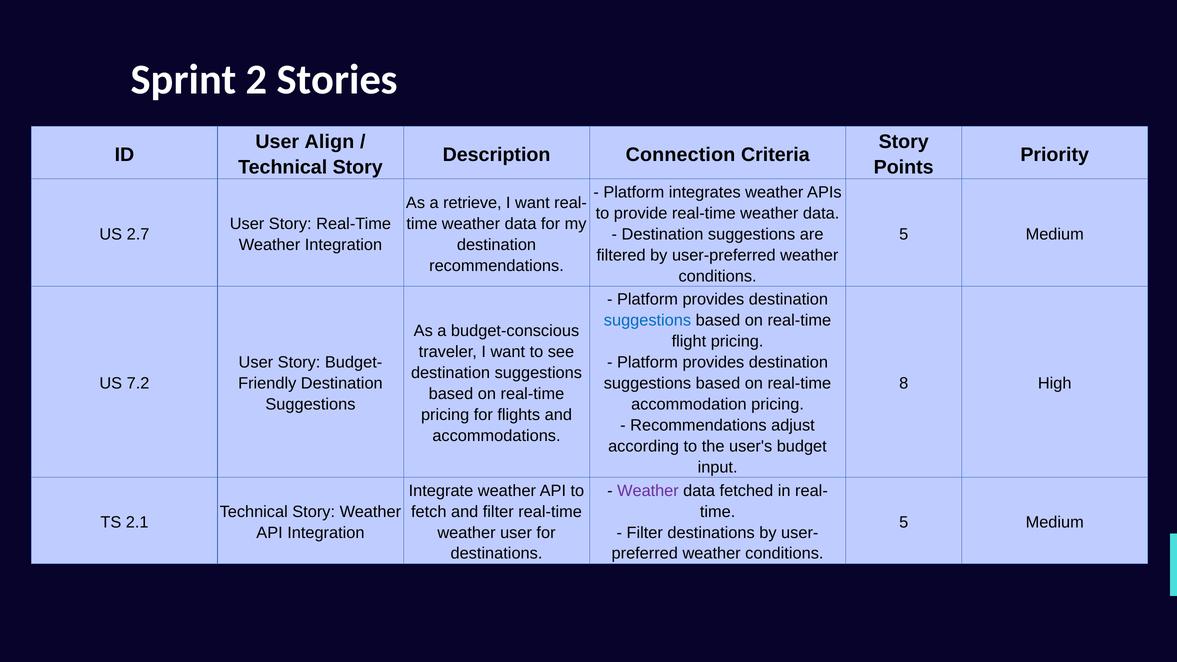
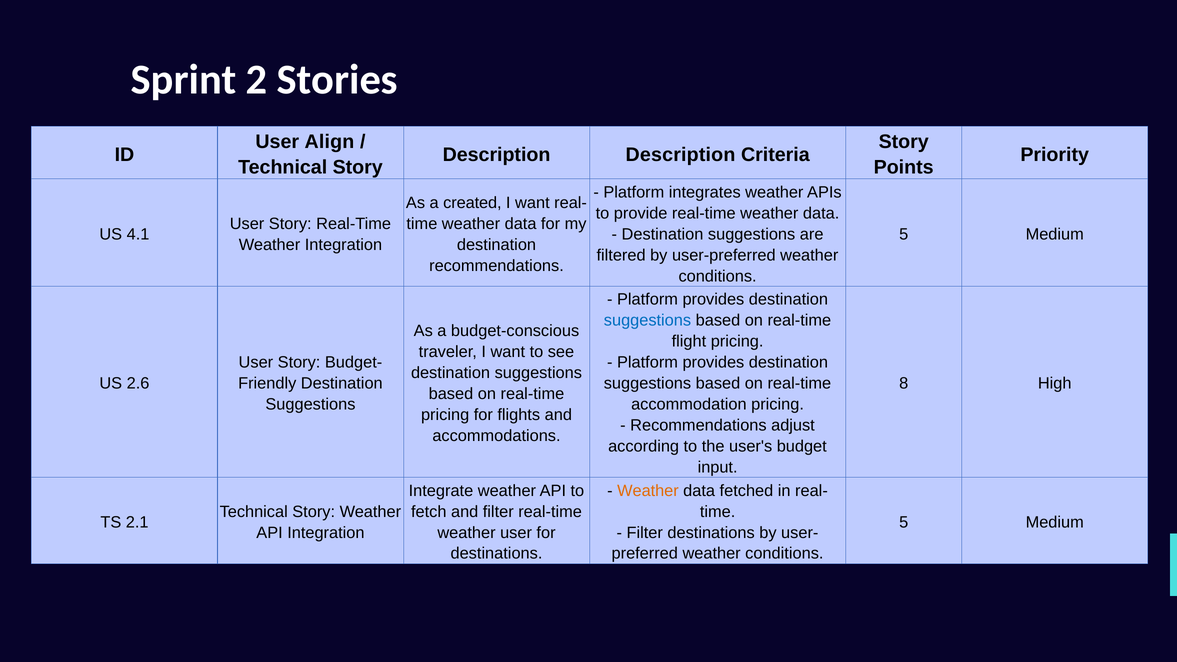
Description Connection: Connection -> Description (680, 155)
retrieve: retrieve -> created (472, 203)
2.7: 2.7 -> 4.1 (138, 234)
7.2: 7.2 -> 2.6 (138, 383)
Weather colour: purple -> orange (648, 491)
